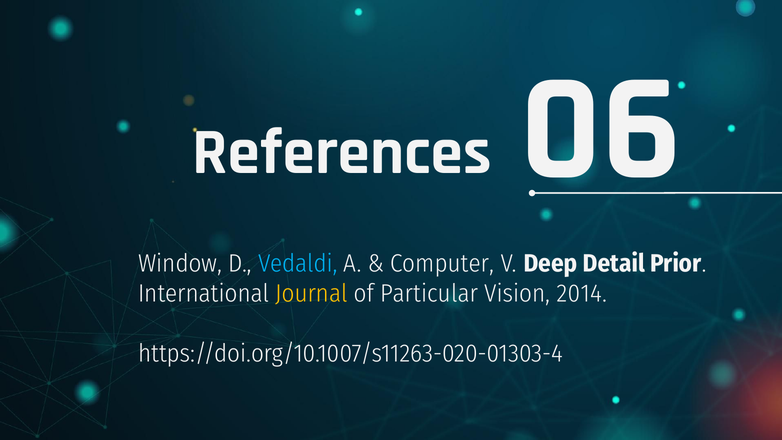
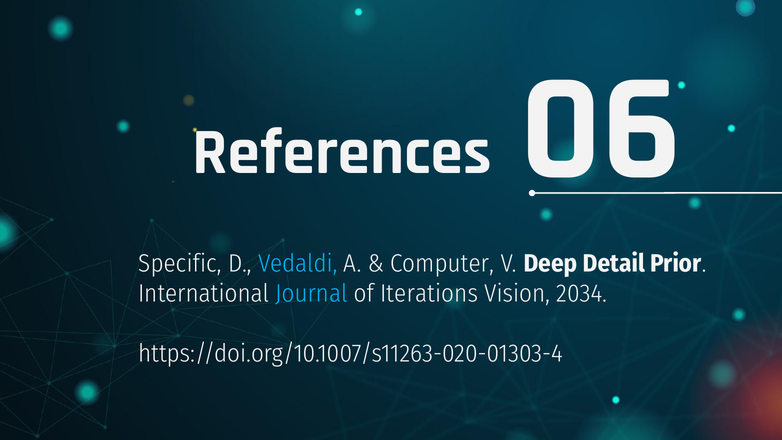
Window: Window -> Specific (180, 264)
Journal colour: yellow -> light blue (311, 294)
Particular: Particular -> Iterations (429, 294)
2014: 2014 -> 2034 (582, 294)
